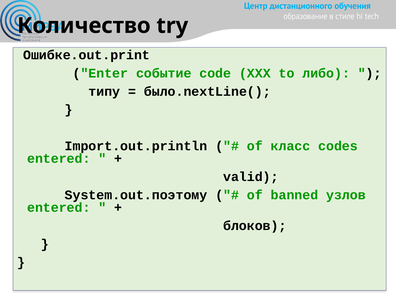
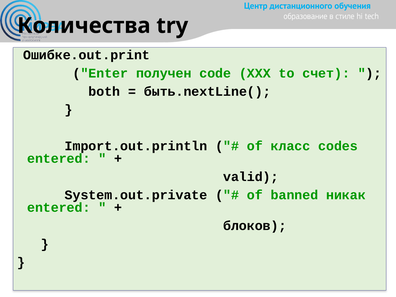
Количество: Количество -> Количества (84, 26)
событие: событие -> получен (164, 73)
либо: либо -> счет (326, 73)
типу: типу -> both (104, 91)
было.nextLine(: было.nextLine( -> быть.nextLine( (207, 91)
System.out.поэтому: System.out.поэтому -> System.out.private (136, 195)
узлов: узлов -> никак (346, 195)
